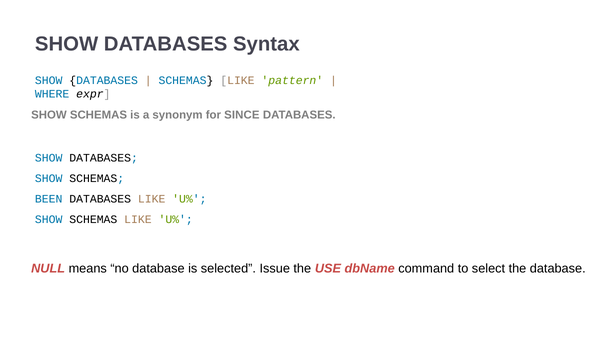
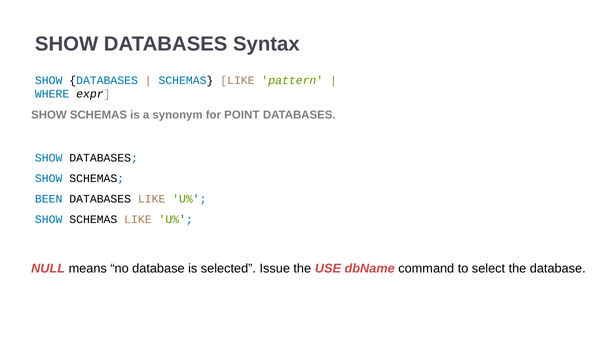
SINCE: SINCE -> POINT (242, 115)
